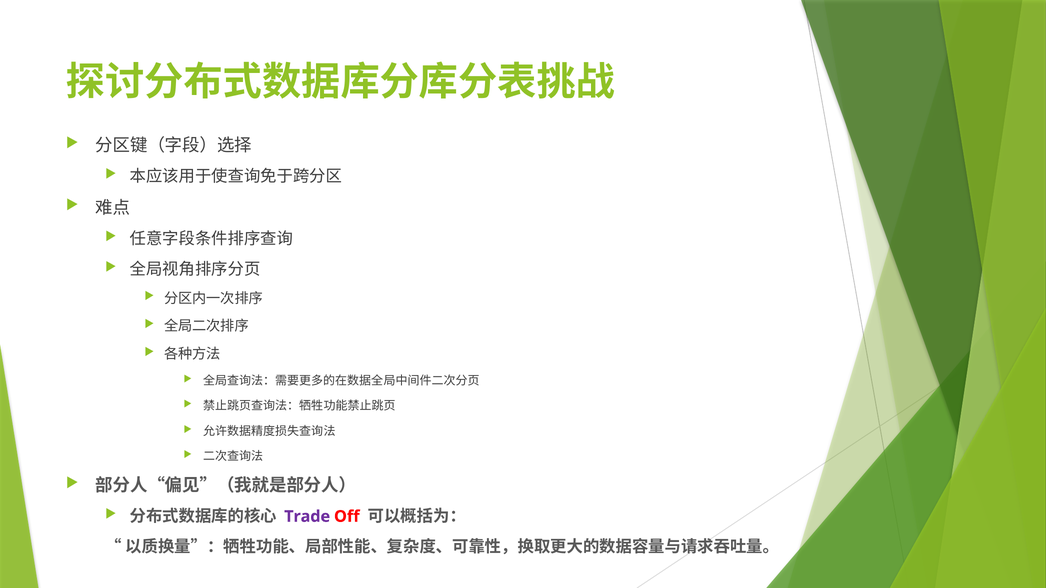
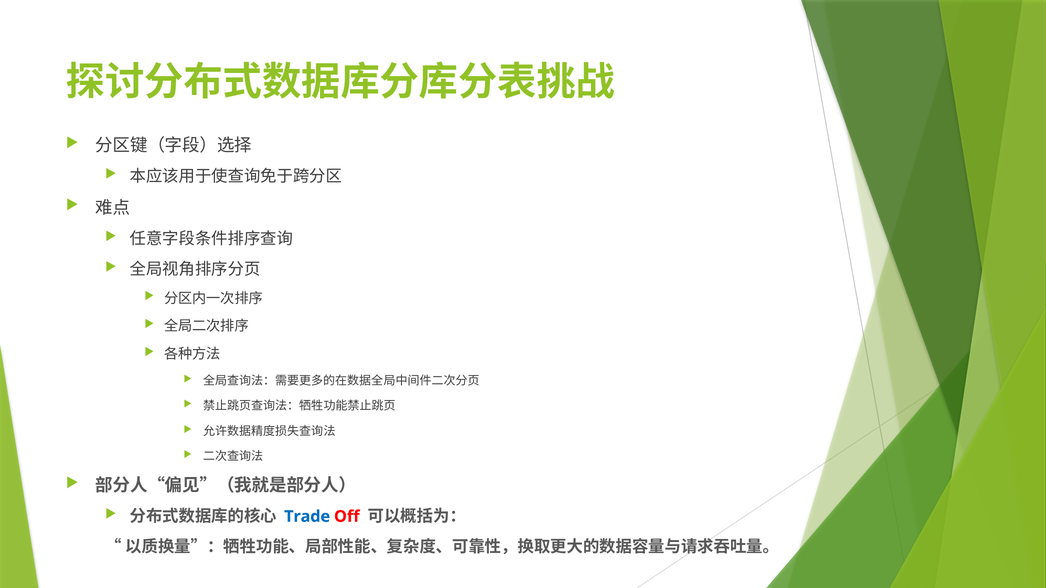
Trade colour: purple -> blue (307, 517)
